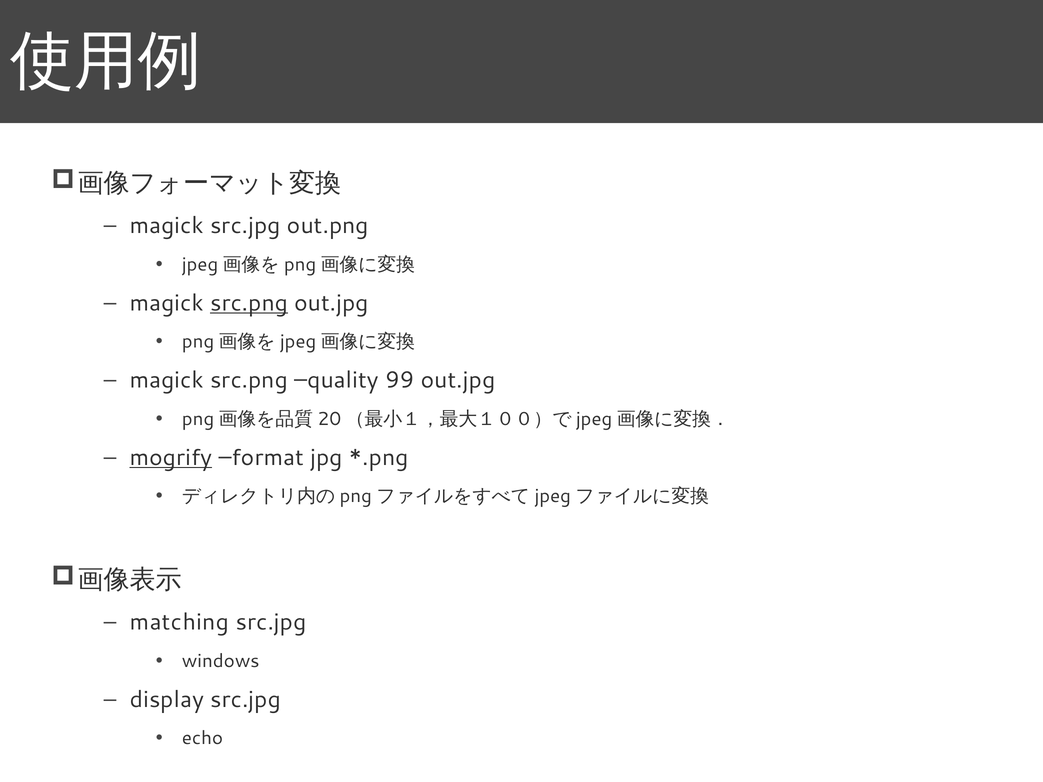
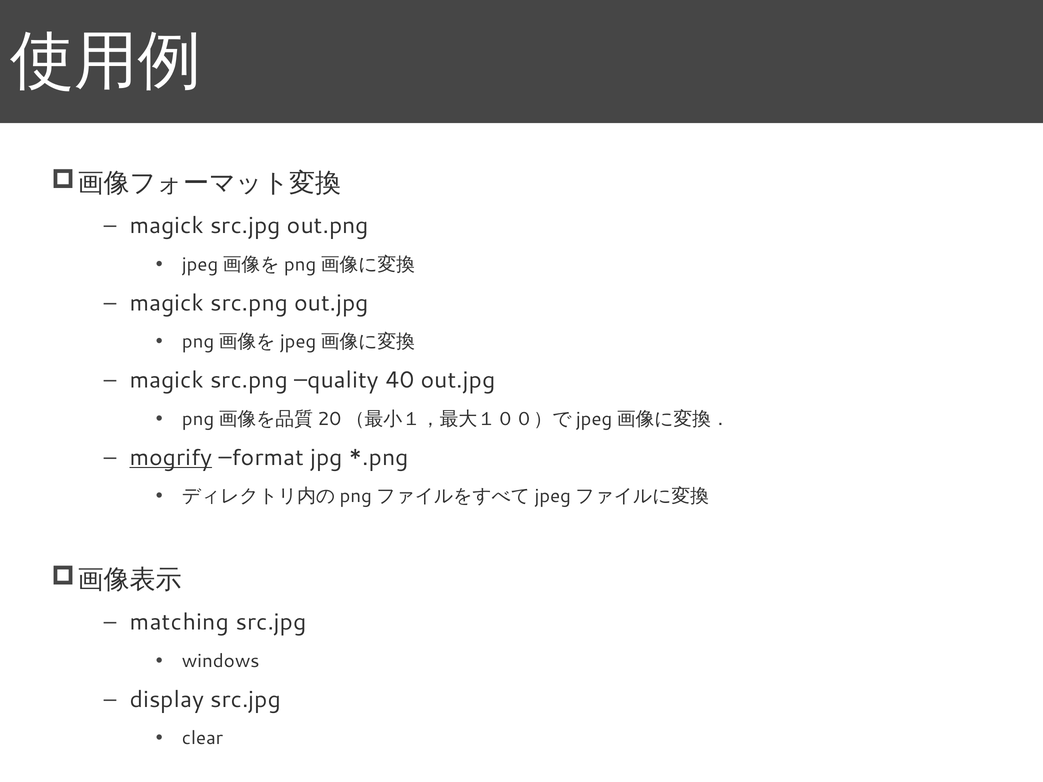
src.png underline: present -> none (249, 303)
99: 99 -> 40 (400, 380)
echo: echo -> clear (202, 738)
